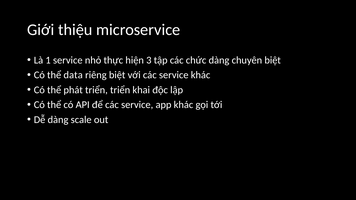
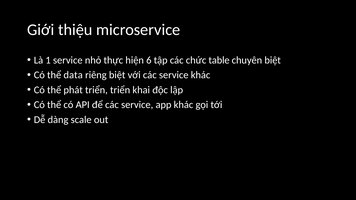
3: 3 -> 6 (149, 60)
chức dàng: dàng -> table (219, 60)
